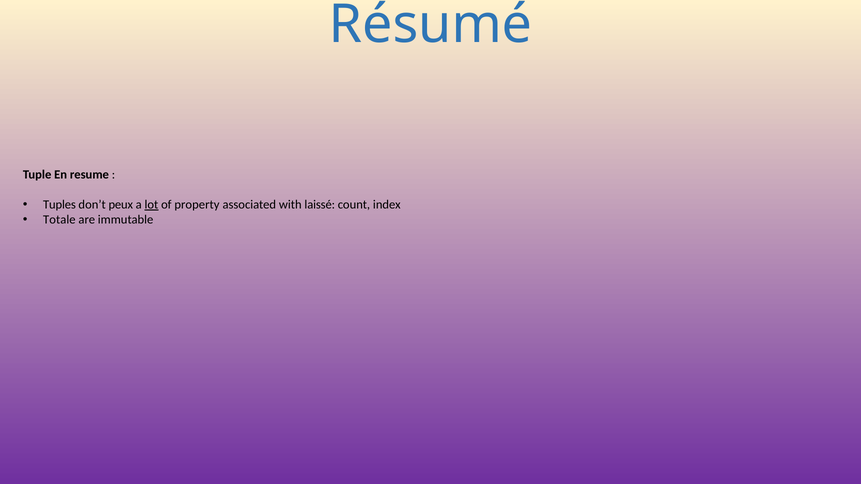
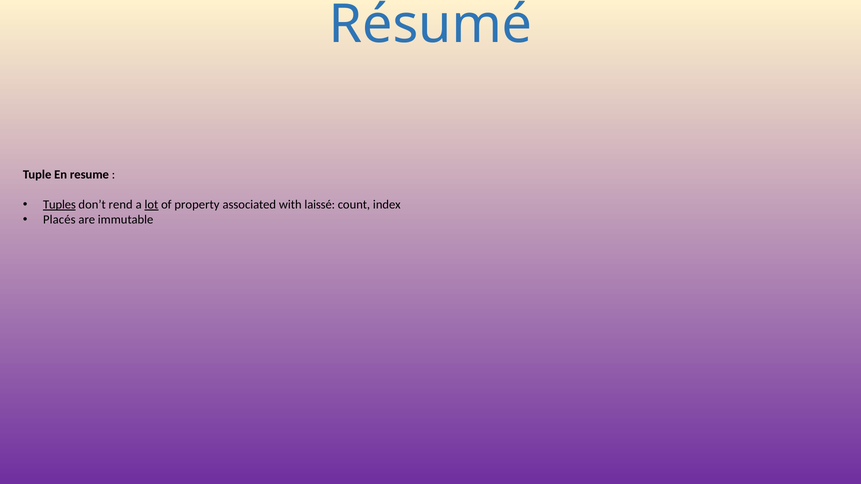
Tuples underline: none -> present (59, 205)
peux: peux -> rend (121, 205)
Totale: Totale -> Placés (59, 220)
